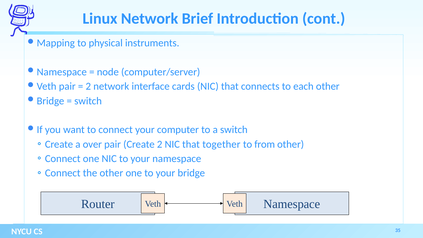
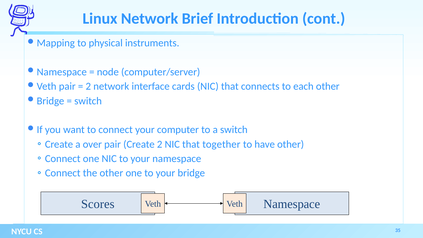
from: from -> have (265, 144)
Router: Router -> Scores (98, 204)
